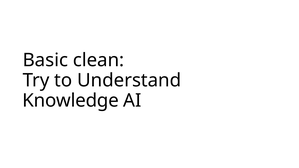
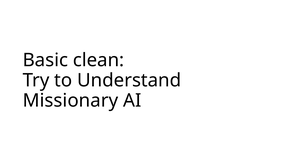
Knowledge: Knowledge -> Missionary (70, 101)
